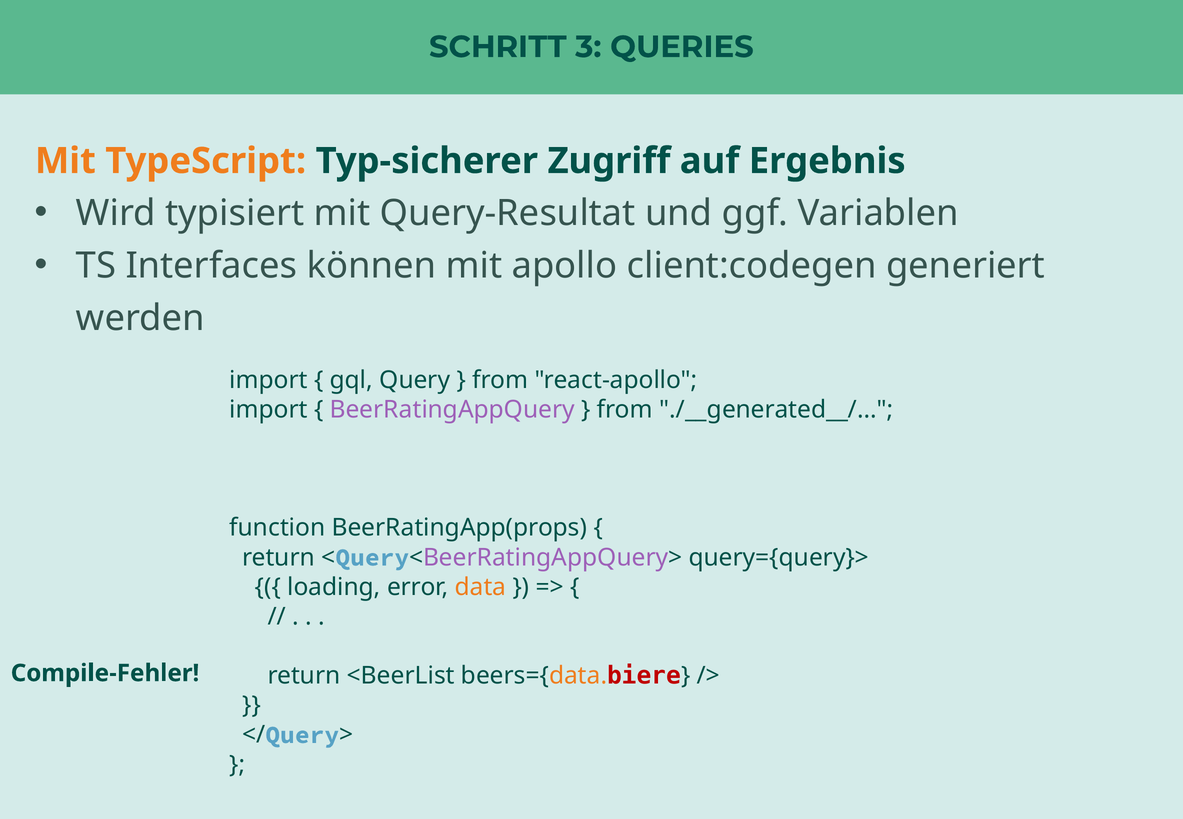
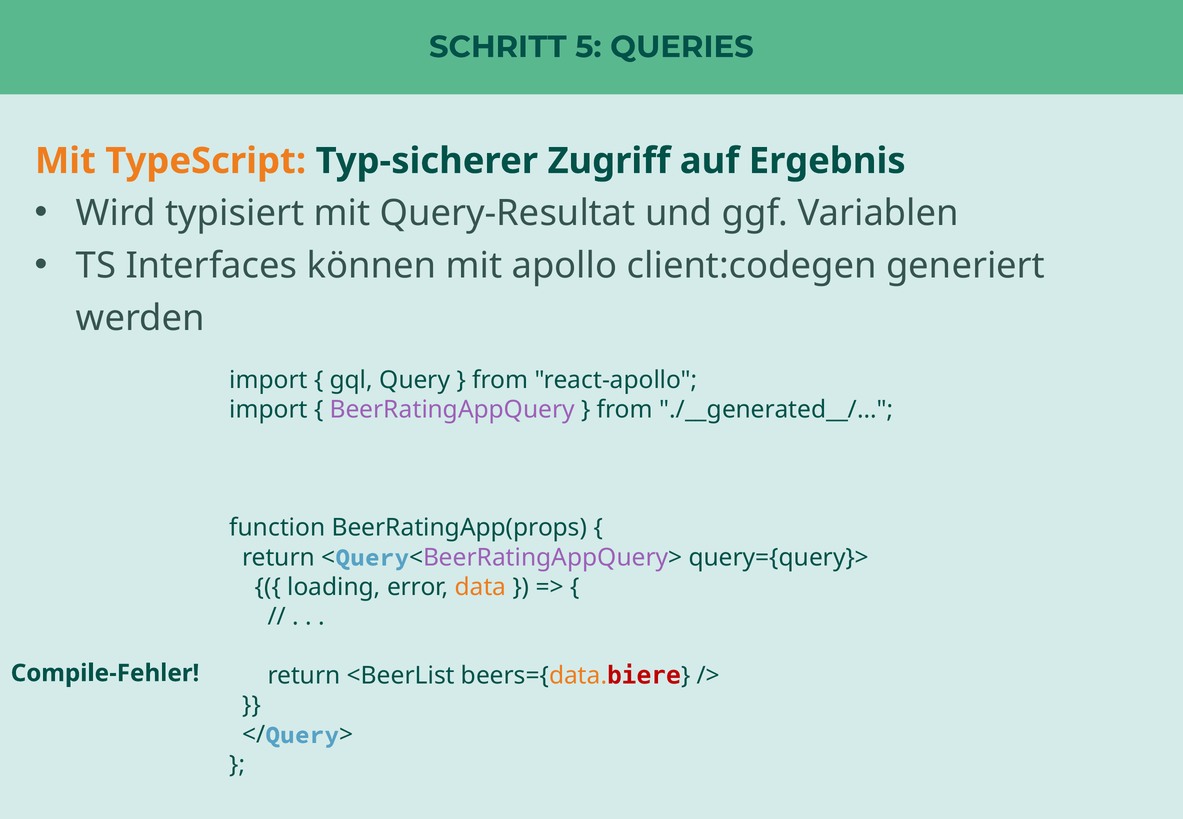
3: 3 -> 5 (588, 47)
